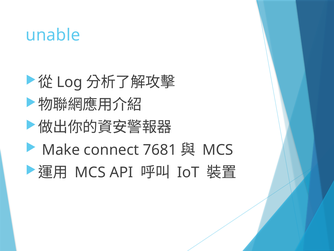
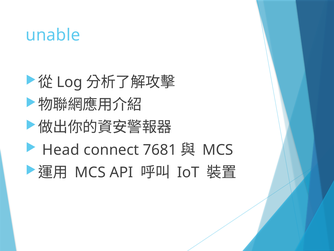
Make: Make -> Head (61, 150)
